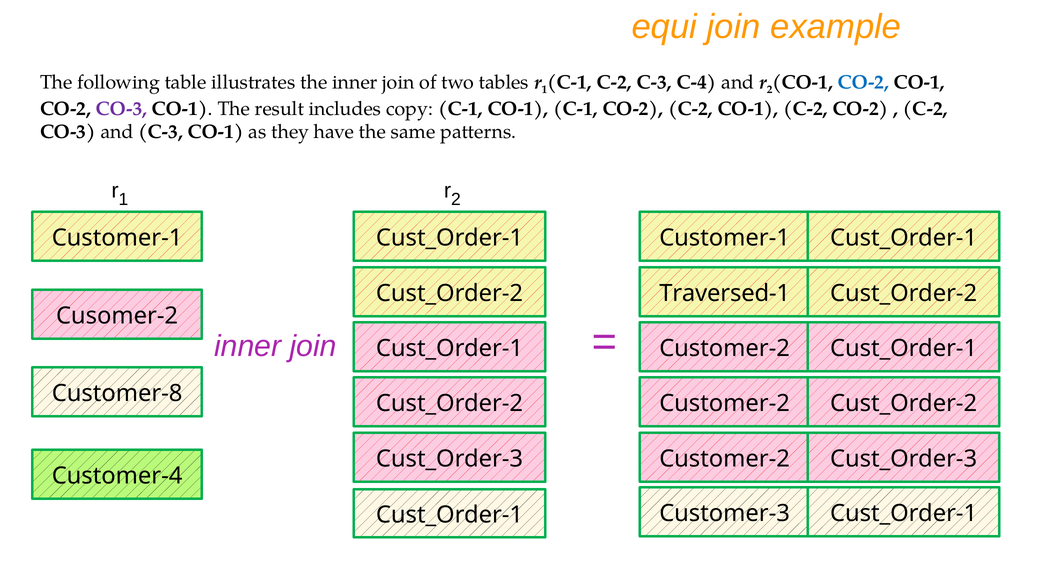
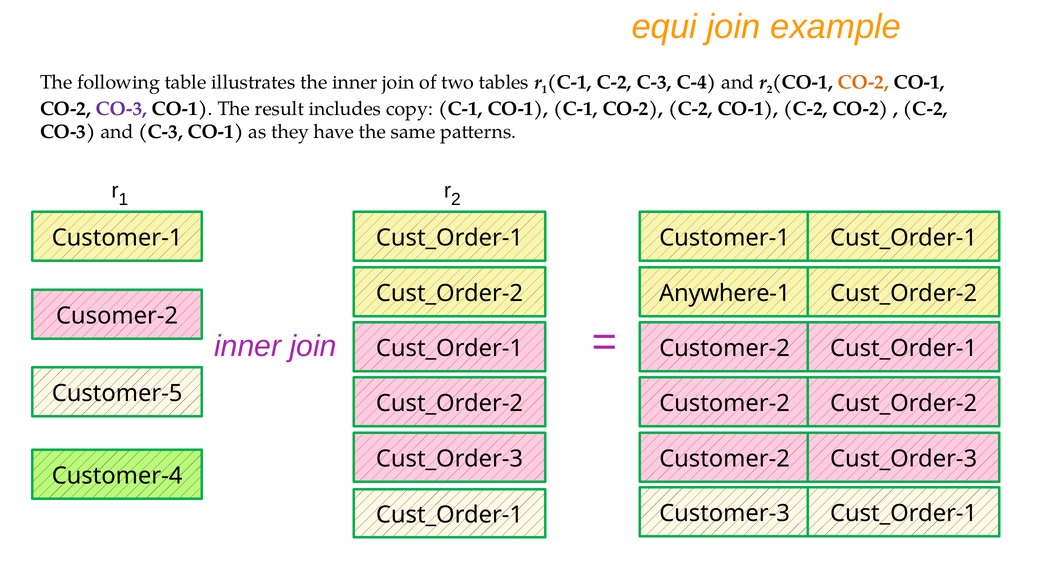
CO-2 colour: blue -> orange (863, 82)
Traversed-1: Traversed-1 -> Anywhere-1 (725, 293)
Customer-8: Customer-8 -> Customer-5 (117, 394)
